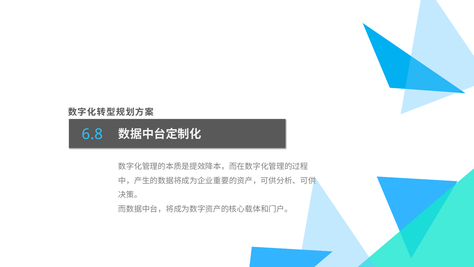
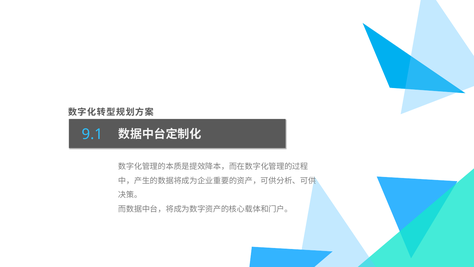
6.8: 6.8 -> 9.1 (92, 134)
